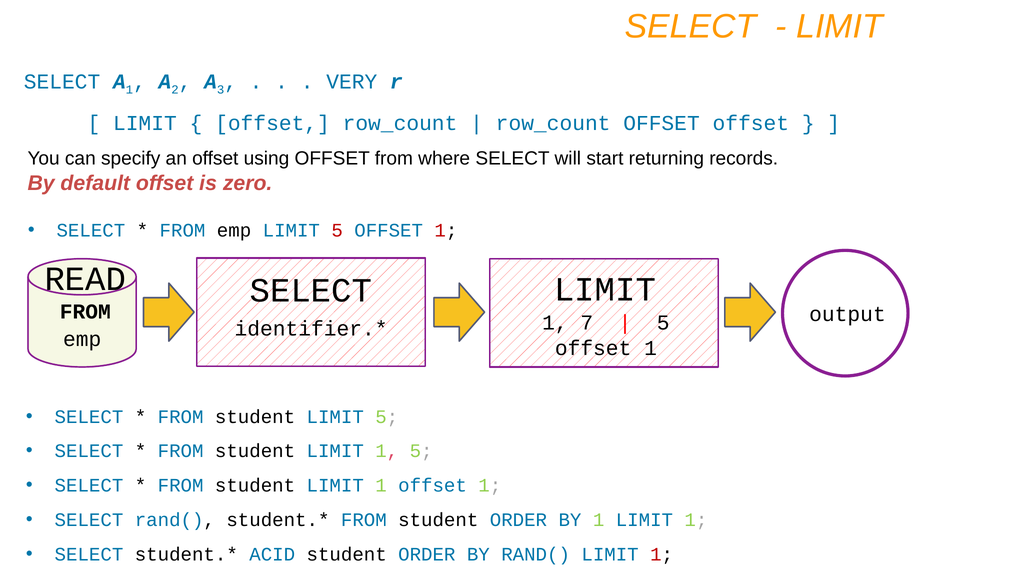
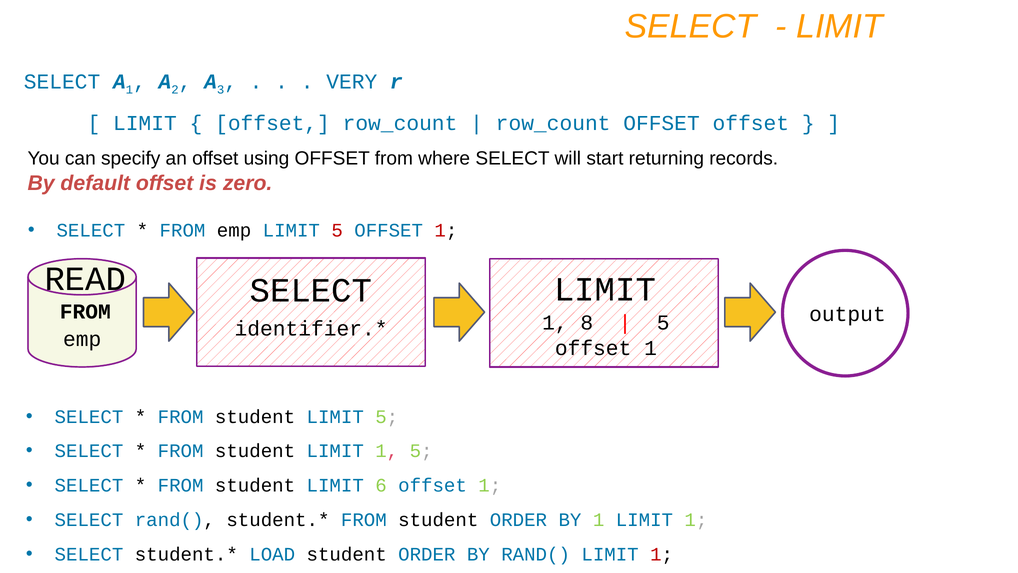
7: 7 -> 8 (587, 322)
1: 1 -> 6 (381, 485)
ACID: ACID -> LOAD (272, 554)
